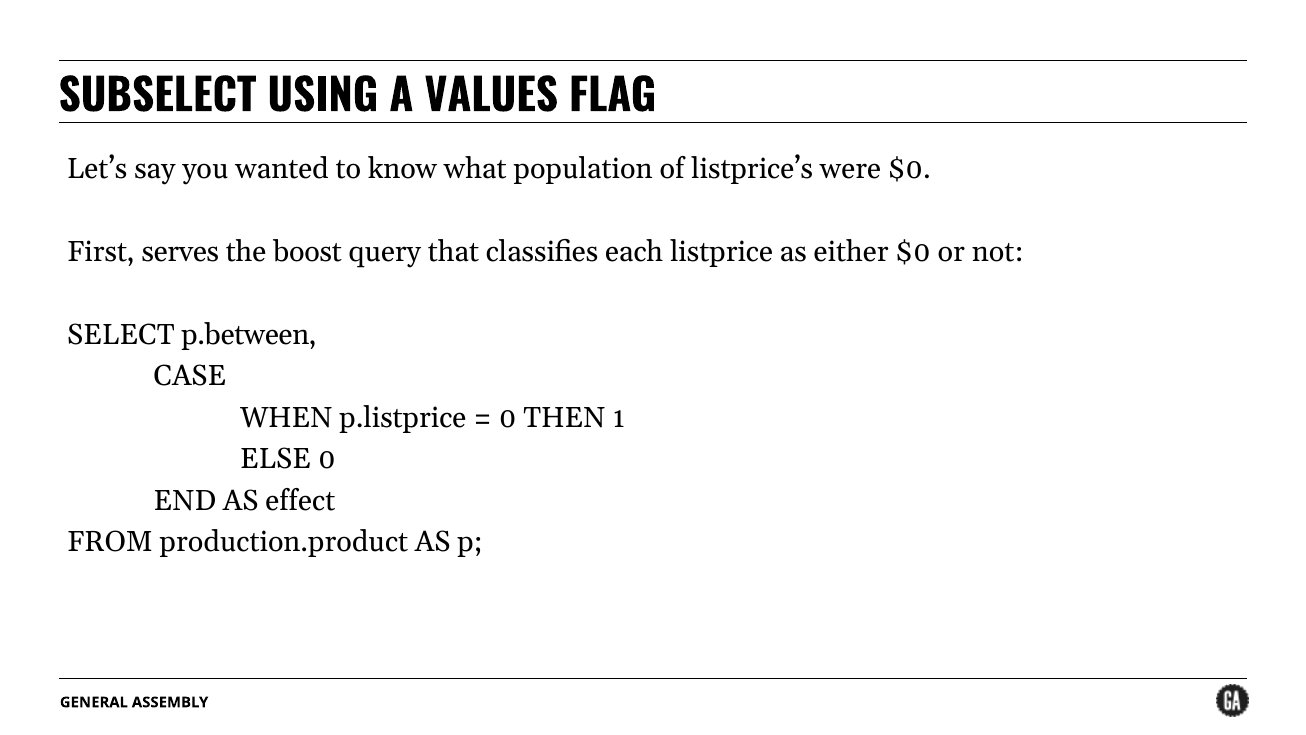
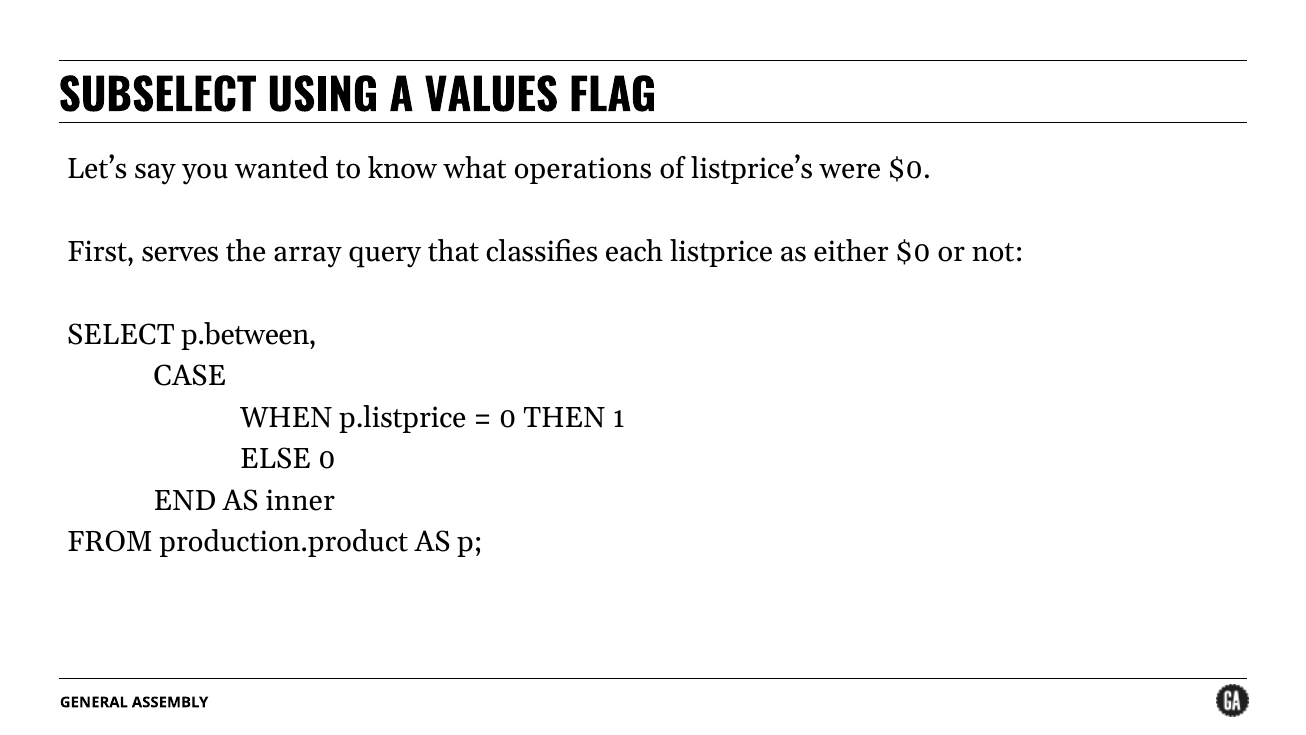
population: population -> operations (583, 169)
boost: boost -> array (307, 252)
effect: effect -> inner (300, 501)
